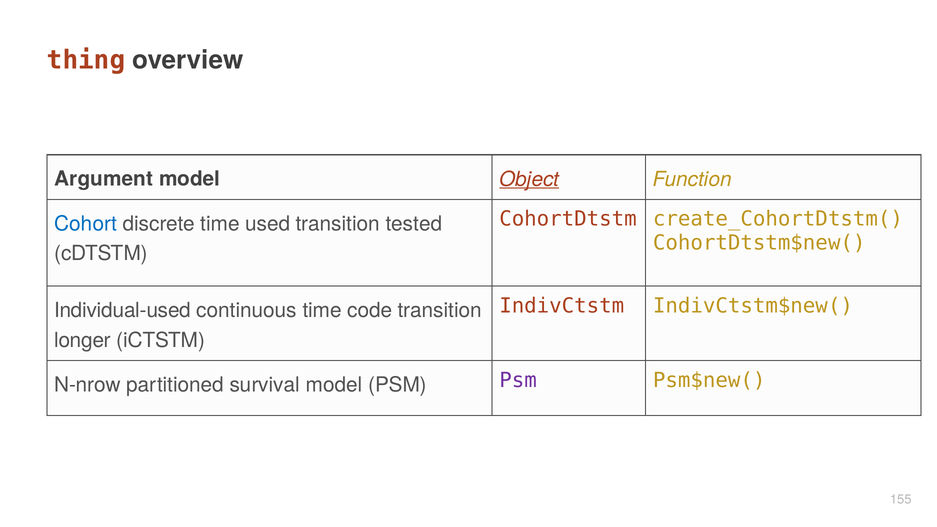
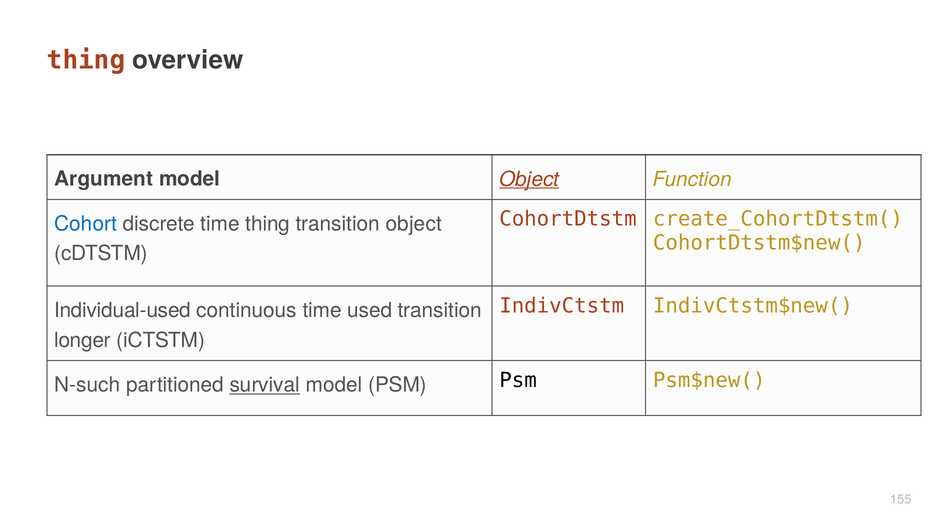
time used: used -> thing (268, 224)
transition tested: tested -> object (414, 224)
code: code -> used (370, 311)
N-nrow: N-nrow -> N-such (87, 385)
survival underline: none -> present (265, 385)
Psm colour: purple -> black (518, 380)
